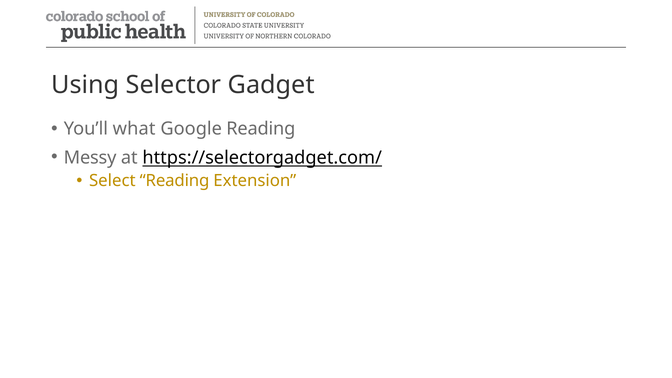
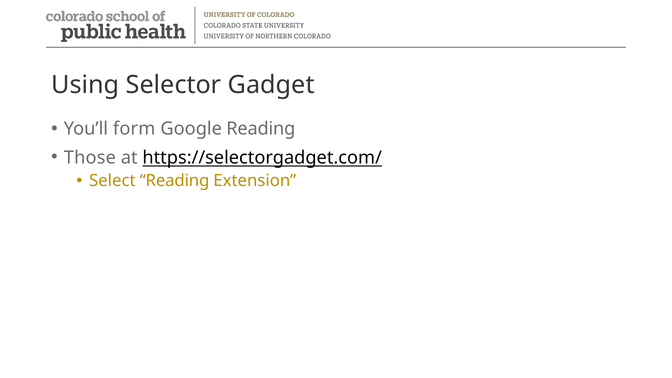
what: what -> form (134, 129)
Messy: Messy -> Those (90, 158)
